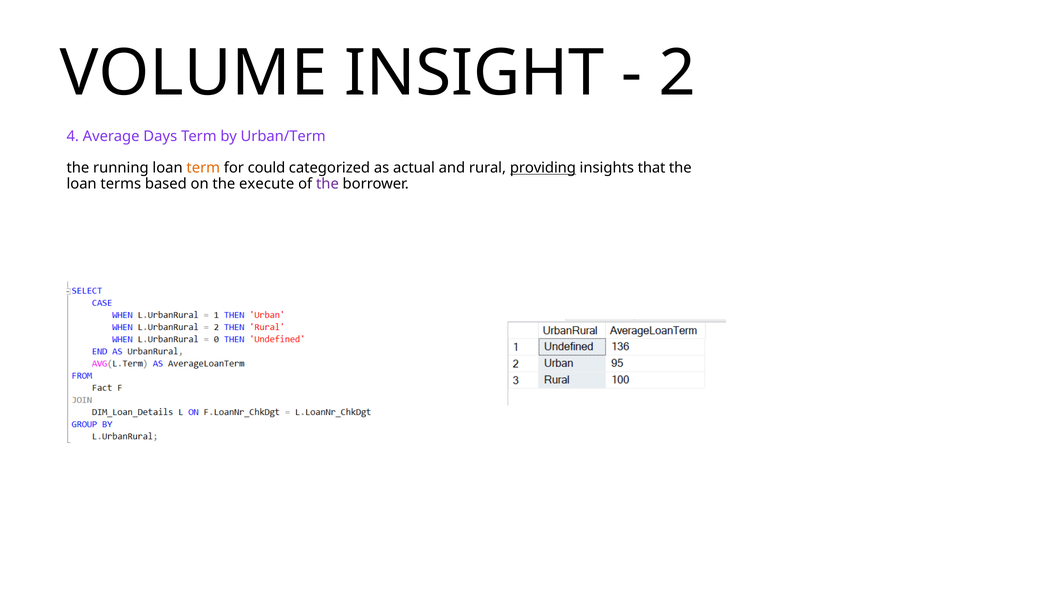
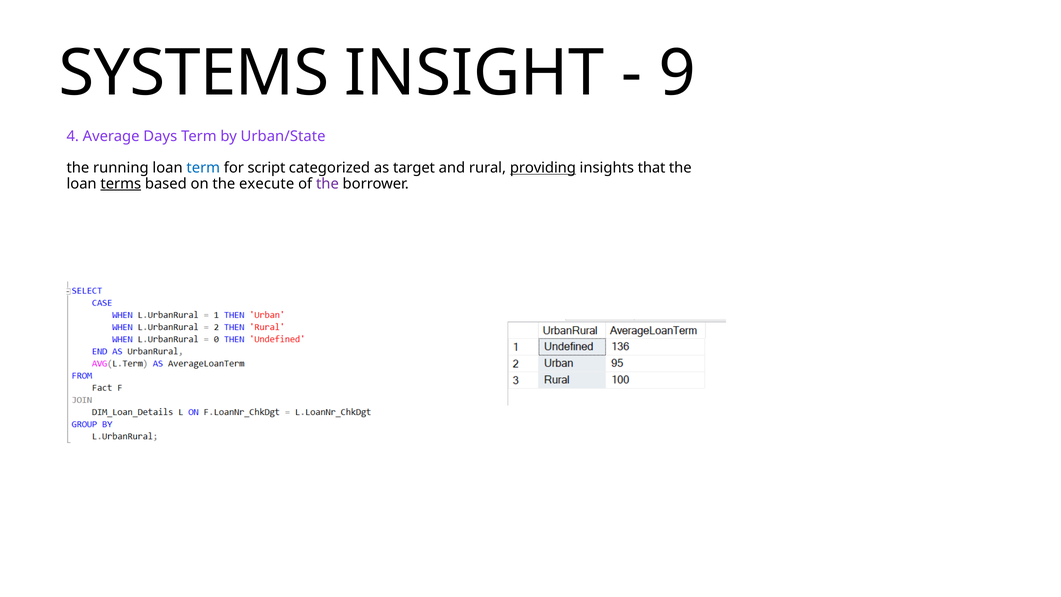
VOLUME: VOLUME -> SYSTEMS (194, 73)
2: 2 -> 9 (677, 73)
Urban/Term: Urban/Term -> Urban/State (283, 136)
term colour: orange -> blue (203, 168)
could: could -> script (266, 168)
actual: actual -> target (414, 168)
terms underline: none -> present (121, 184)
